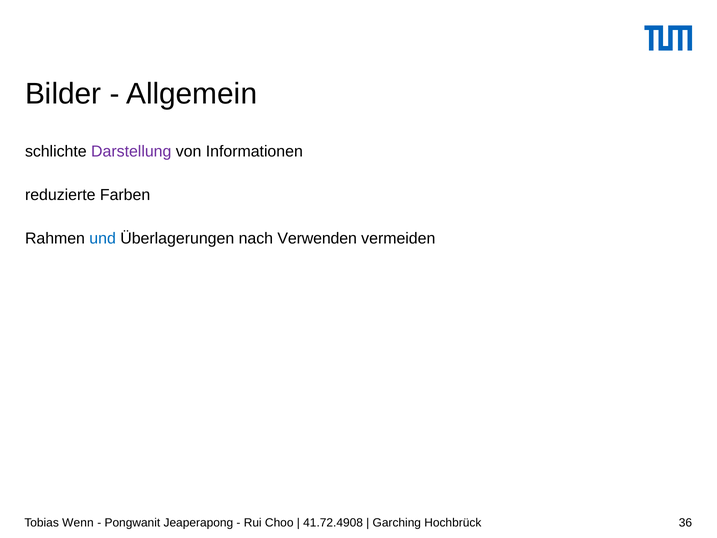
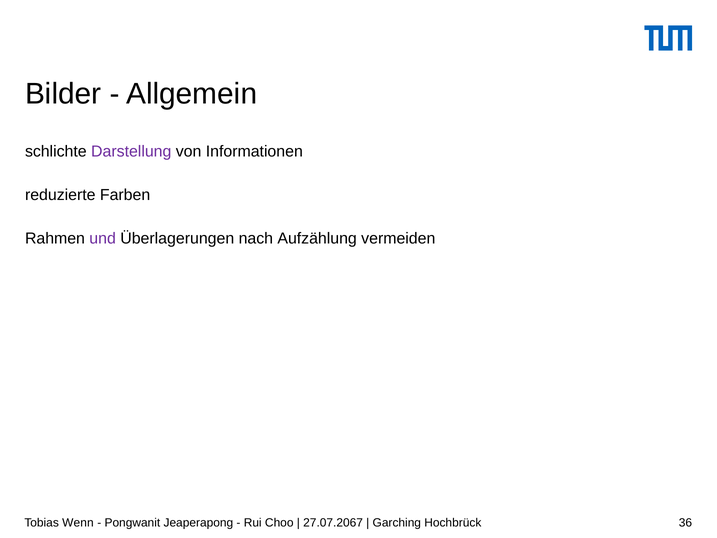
und colour: blue -> purple (103, 239)
Verwenden: Verwenden -> Aufzählung (317, 239)
41.72.4908: 41.72.4908 -> 27.07.2067 (333, 523)
